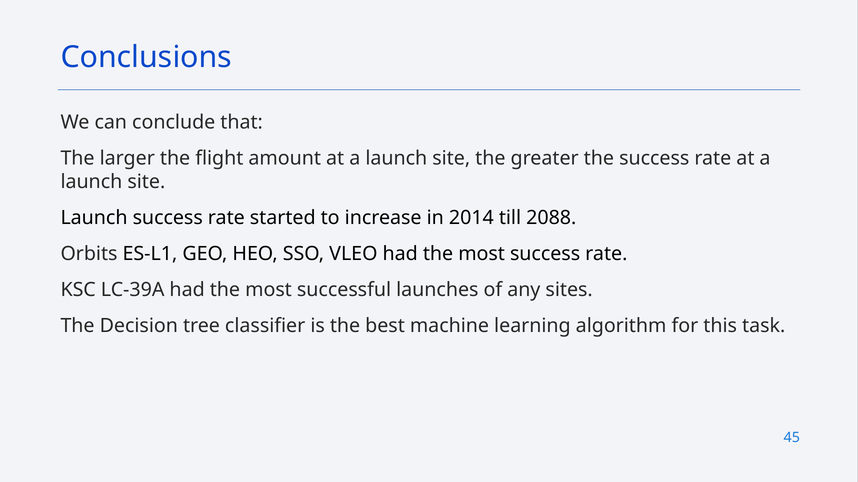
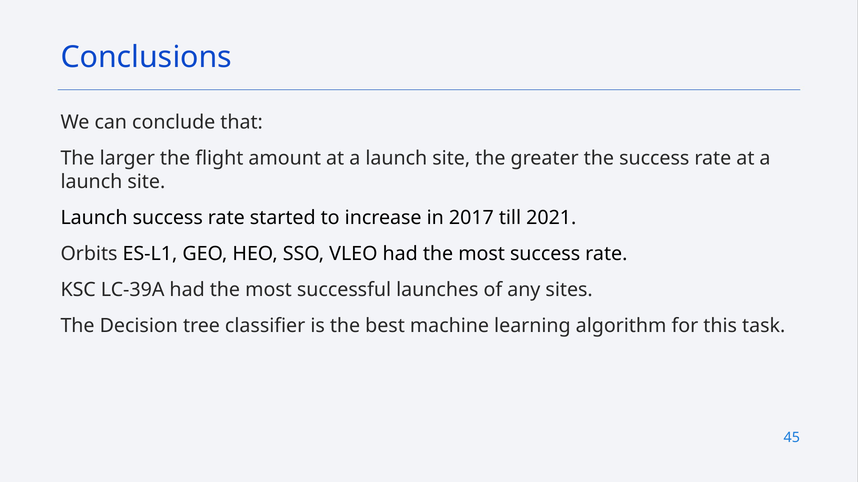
2014: 2014 -> 2017 (471, 218)
2088: 2088 -> 2021 (551, 218)
